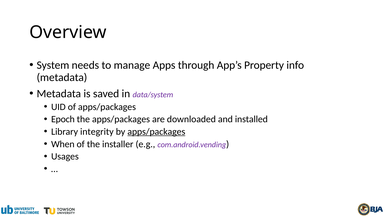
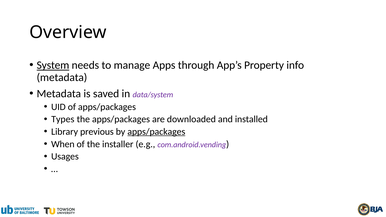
System underline: none -> present (53, 65)
Epoch: Epoch -> Types (63, 119)
integrity: integrity -> previous (97, 132)
